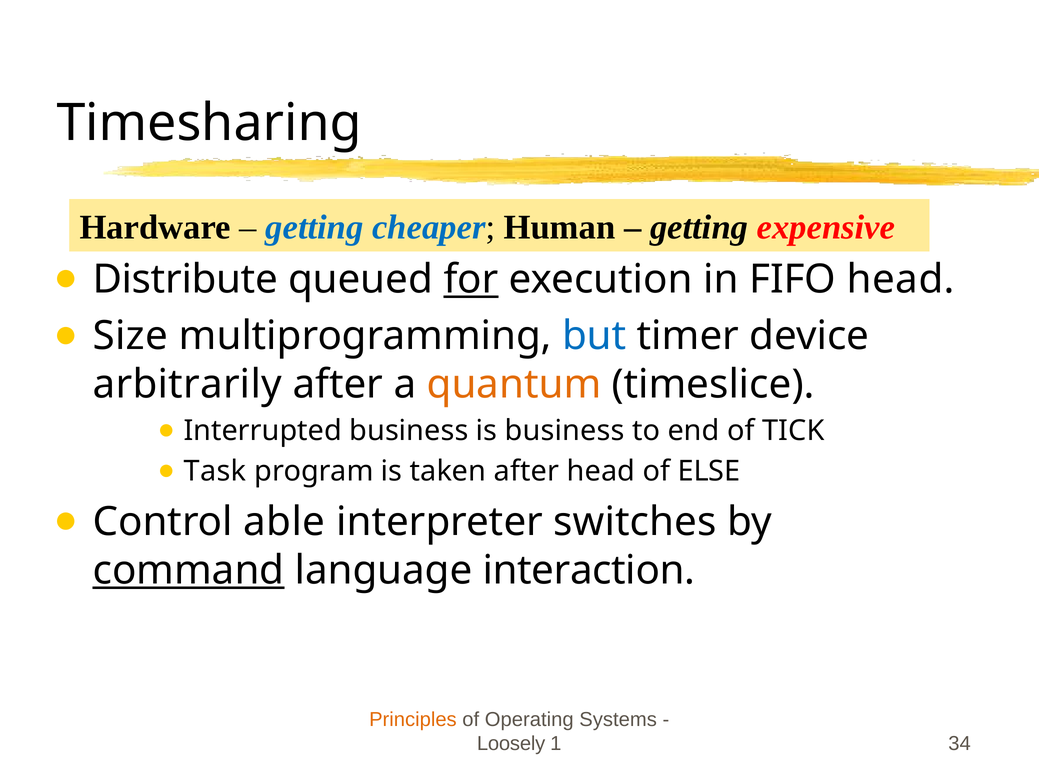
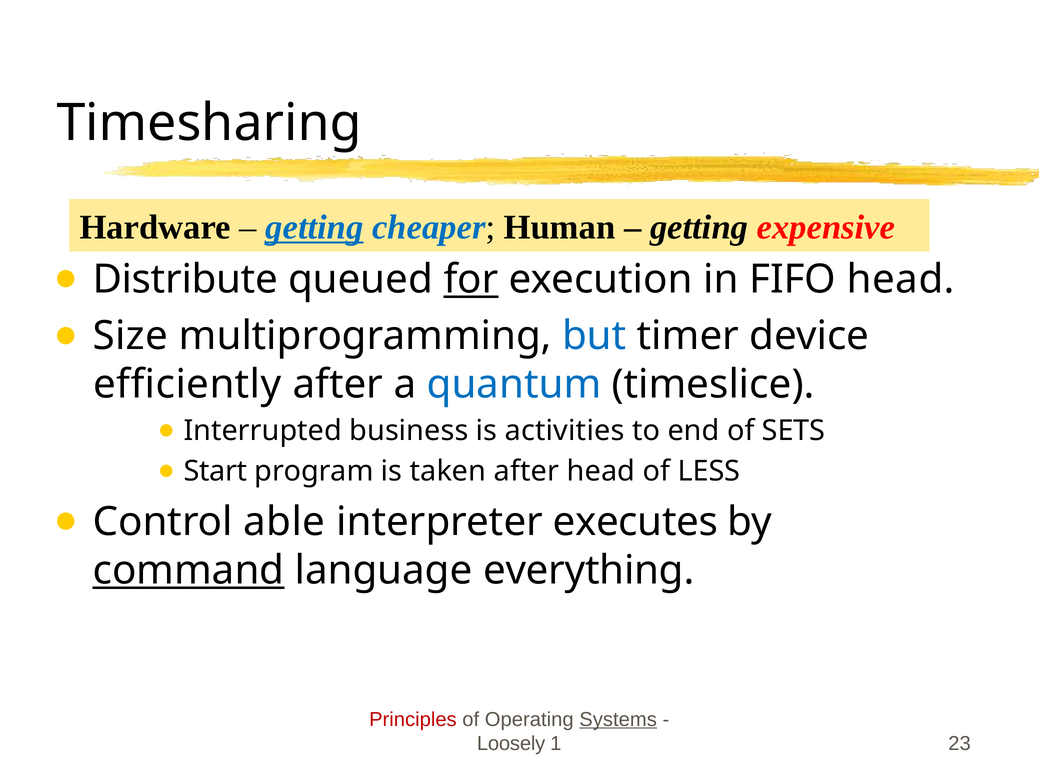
getting underline: none -> present (314, 228)
arbitrarily: arbitrarily -> efficiently (187, 385)
quantum colour: orange -> blue (514, 385)
is business: business -> activities (565, 431)
TICK: TICK -> SETS (793, 431)
Task: Task -> Start (215, 471)
ELSE: ELSE -> LESS (709, 471)
switches: switches -> executes (635, 522)
interaction: interaction -> everything (589, 570)
Principles colour: orange -> red (413, 720)
Systems underline: none -> present (618, 720)
34: 34 -> 23 (960, 744)
